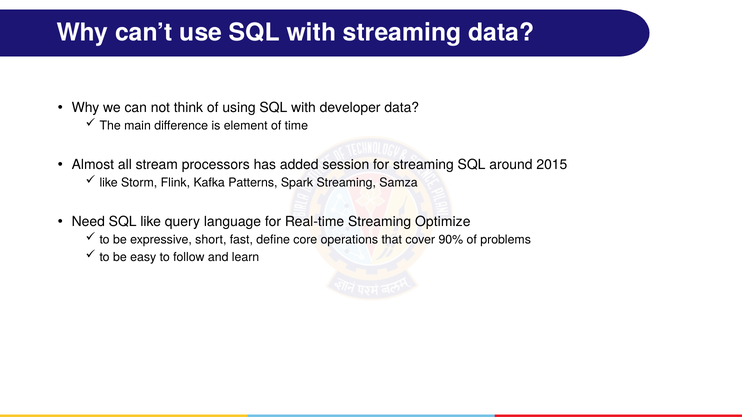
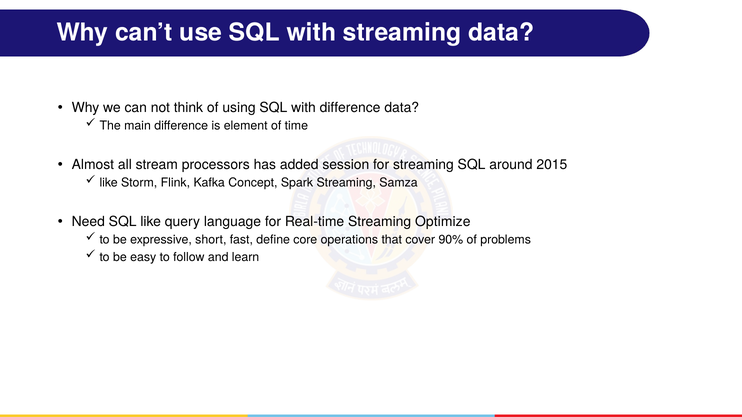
with developer: developer -> difference (350, 108)
Patterns: Patterns -> Concept (253, 183)
